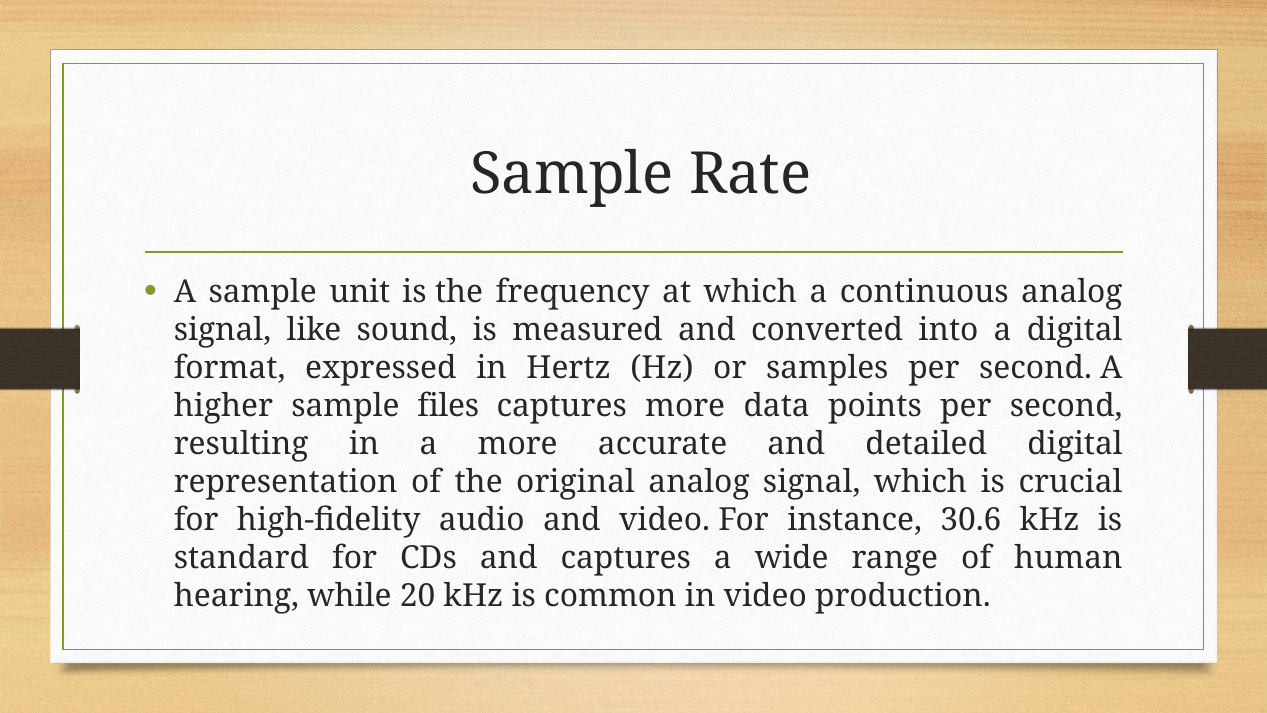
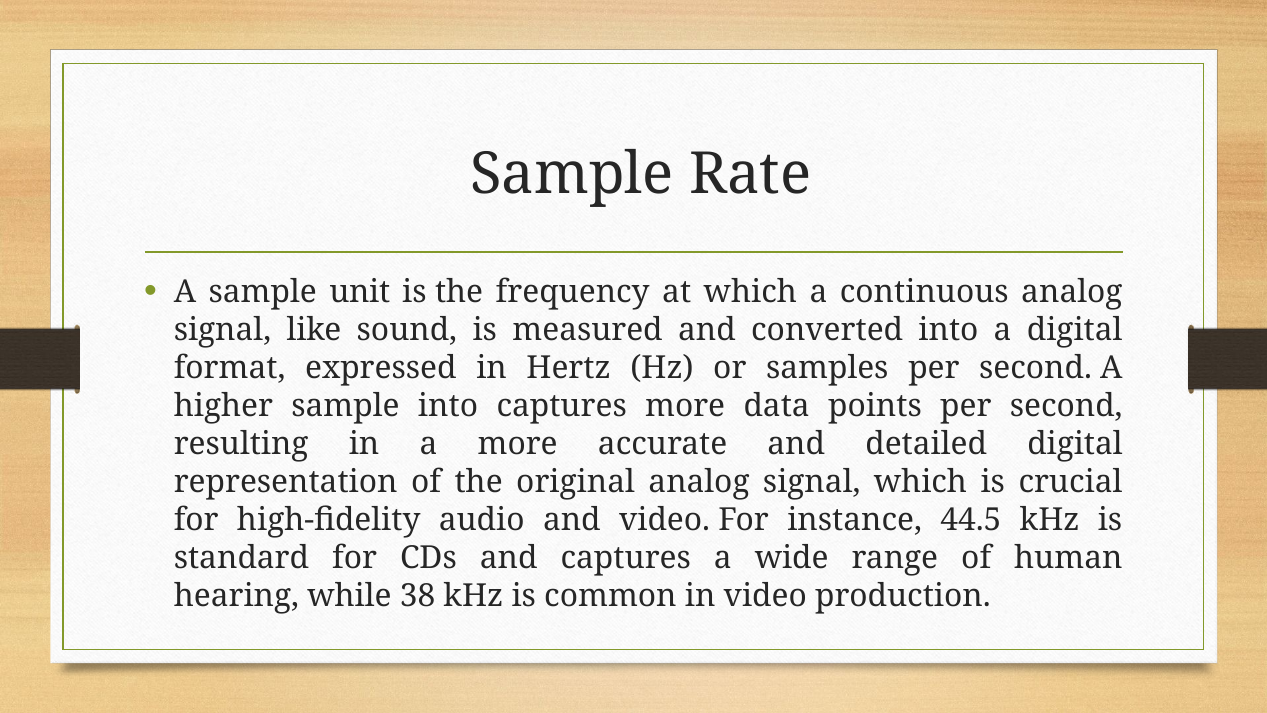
sample files: files -> into (448, 406)
30.6: 30.6 -> 44.5 (971, 520)
20: 20 -> 38 (418, 596)
